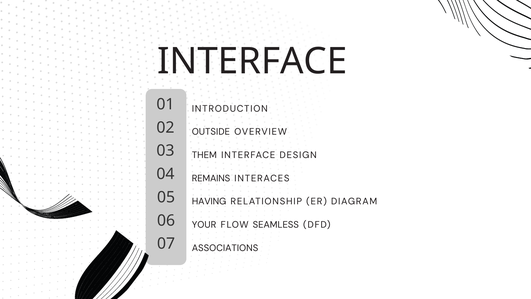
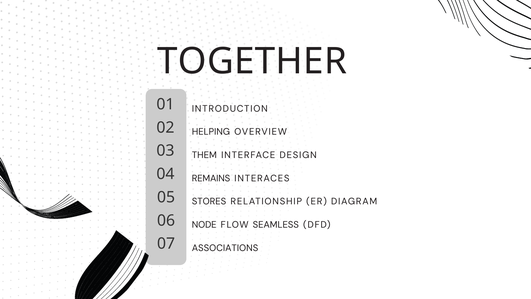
INTERFACE: INTERFACE -> TOGETHER (252, 61)
OUTSIDE: OUTSIDE -> HELPING (211, 132)
HAVING: HAVING -> STORES (209, 201)
YOUR: YOUR -> NODE (204, 225)
